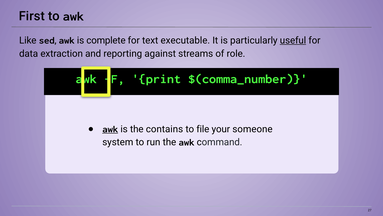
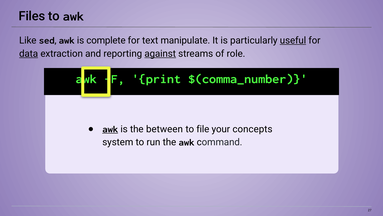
First: First -> Files (32, 16)
executable: executable -> manipulate (185, 40)
data underline: none -> present (29, 53)
against underline: none -> present (160, 53)
contains: contains -> between (164, 129)
someone: someone -> concepts (252, 129)
